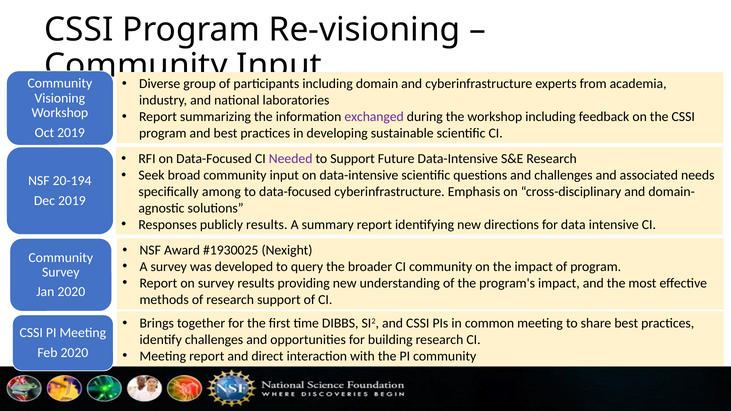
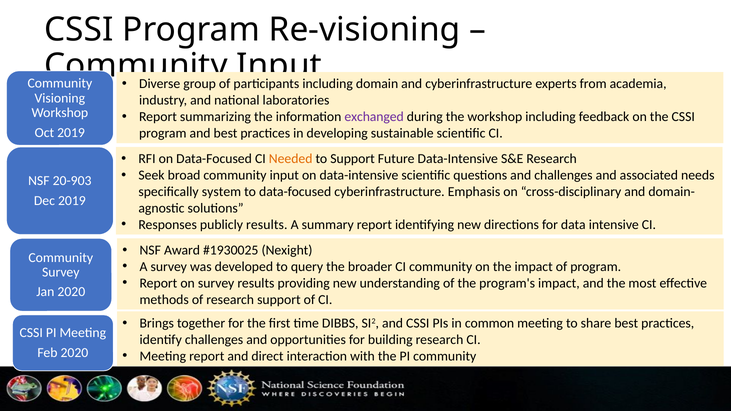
Needed colour: purple -> orange (291, 159)
20-194: 20-194 -> 20-903 (72, 181)
among: among -> system (221, 192)
